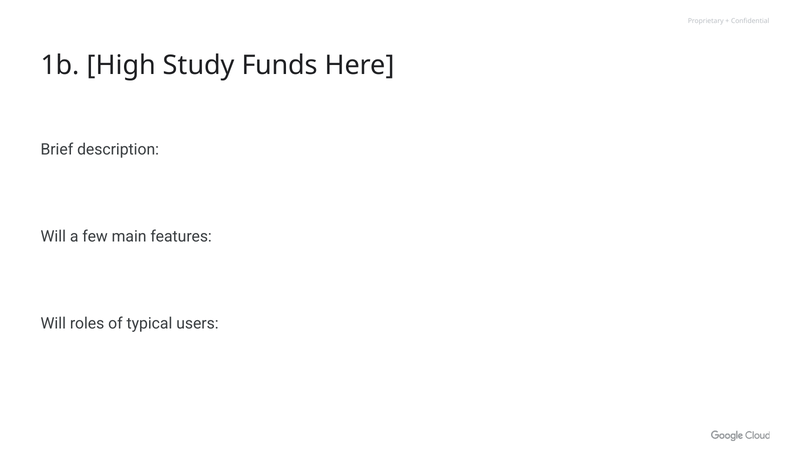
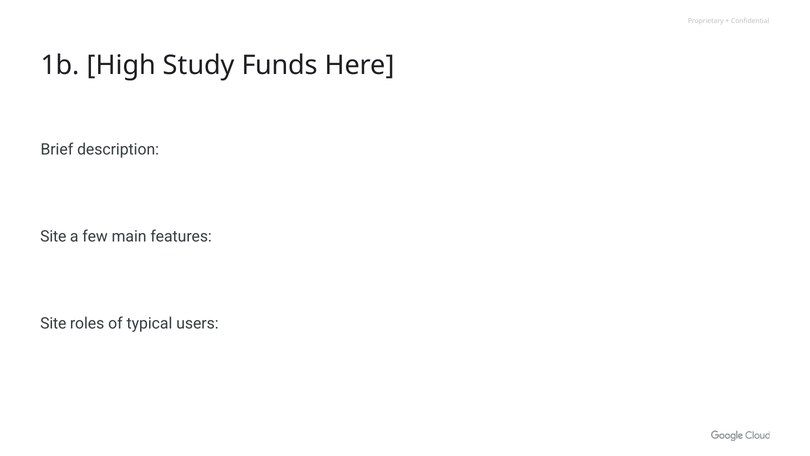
Will: Will -> Site (53, 236)
Will: Will -> Site (53, 323)
